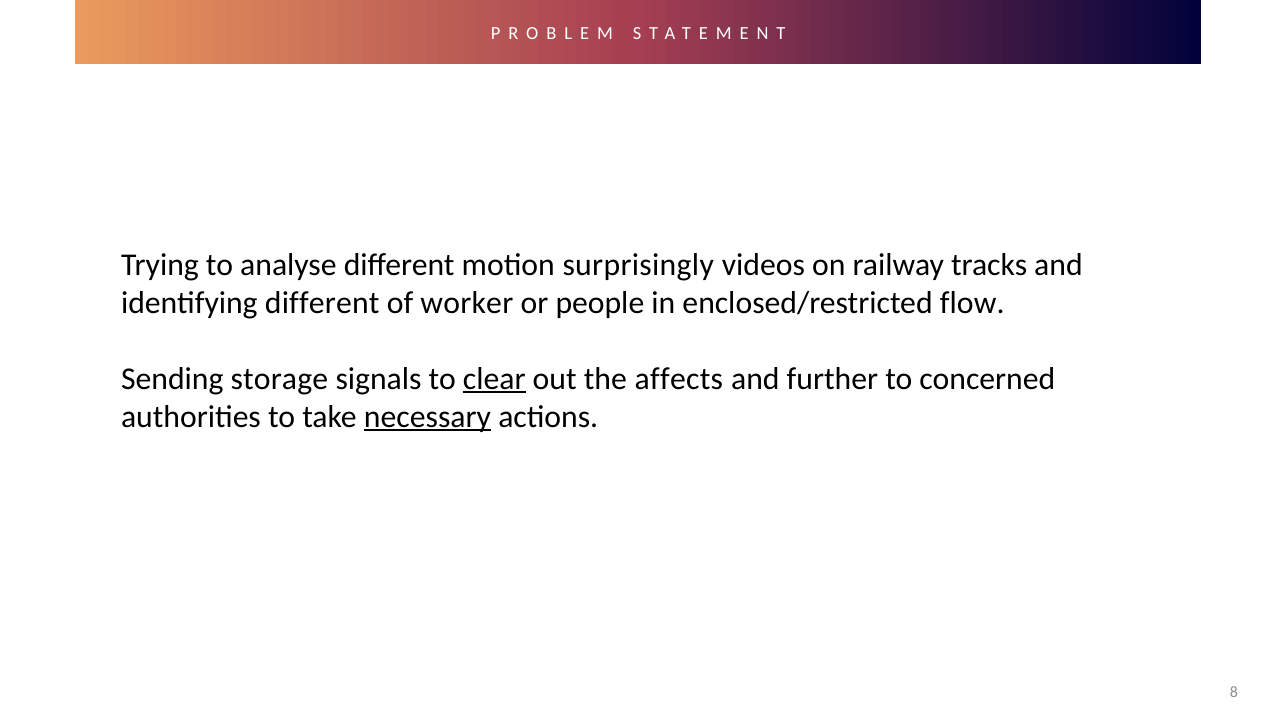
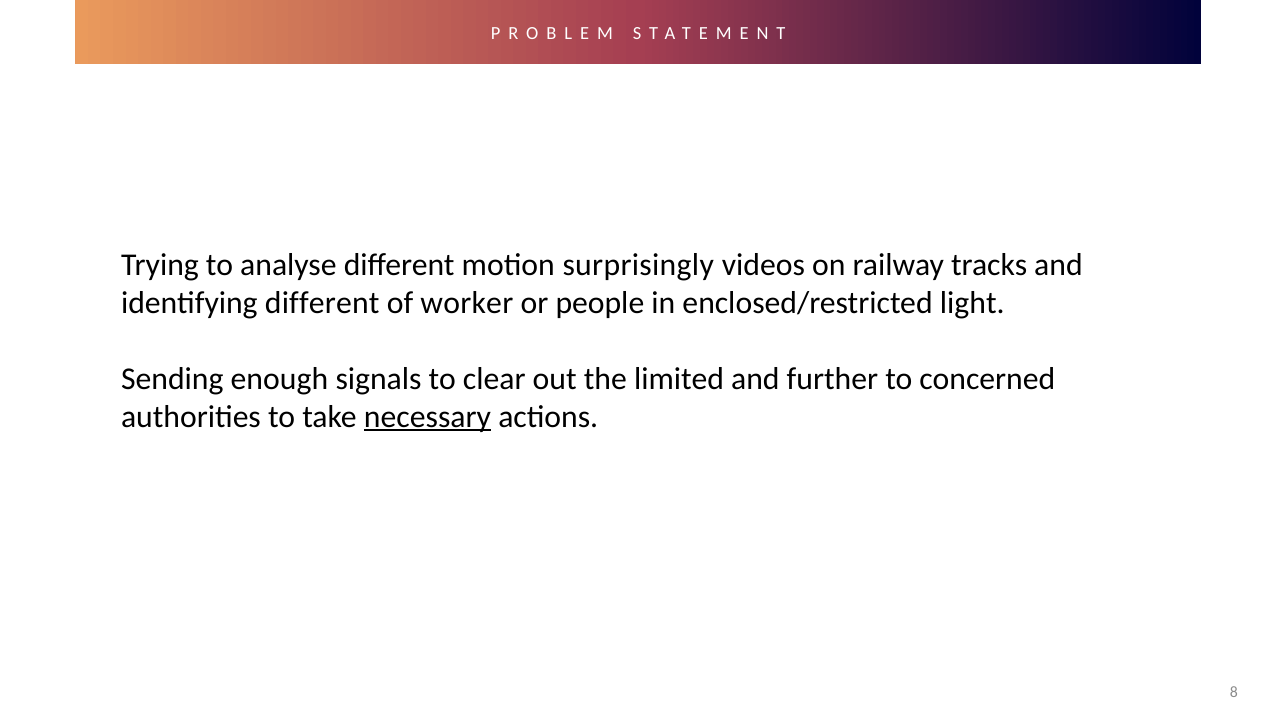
flow: flow -> light (972, 303)
storage: storage -> enough (279, 379)
clear underline: present -> none (494, 379)
affects: affects -> limited (679, 379)
